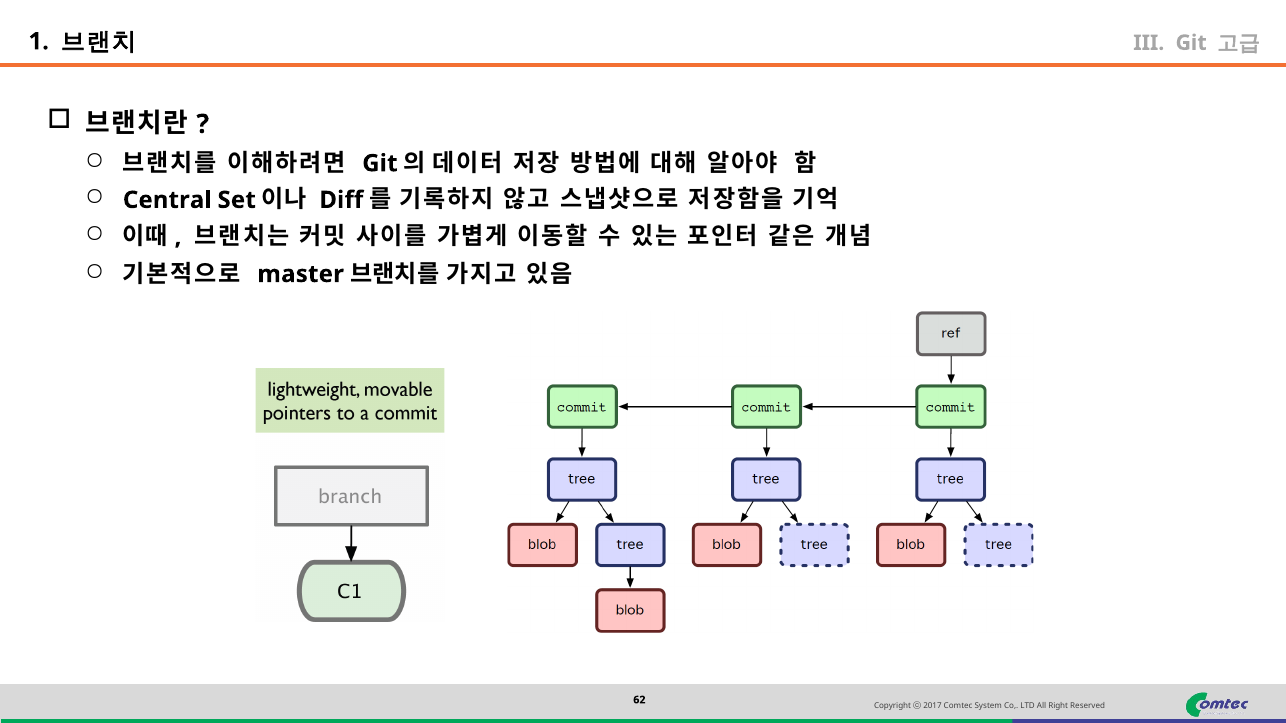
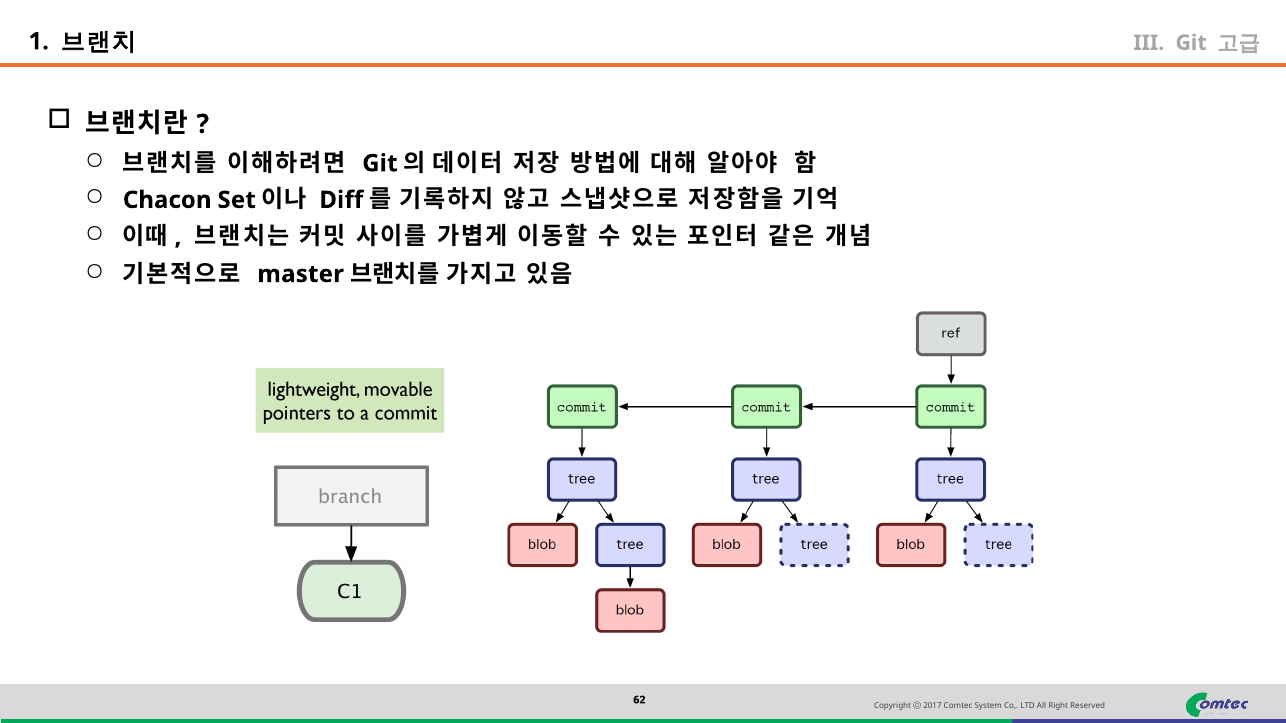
Central: Central -> Chacon (167, 200)
